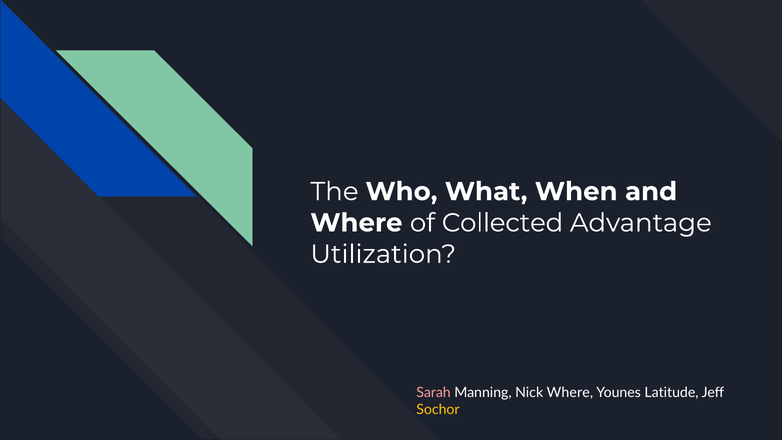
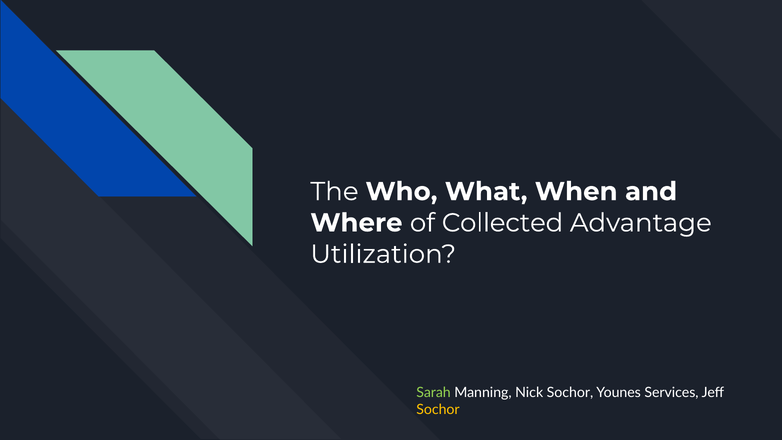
Sarah colour: pink -> light green (434, 392)
Nick Where: Where -> Sochor (570, 392)
Latitude: Latitude -> Services (672, 392)
